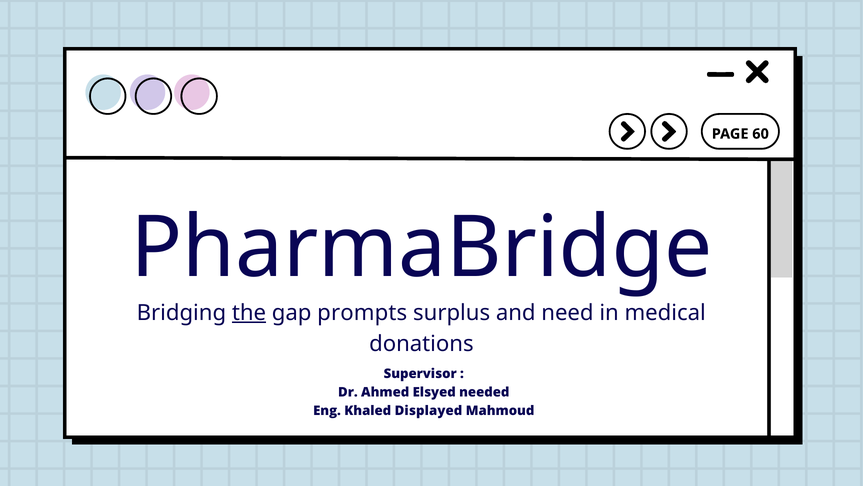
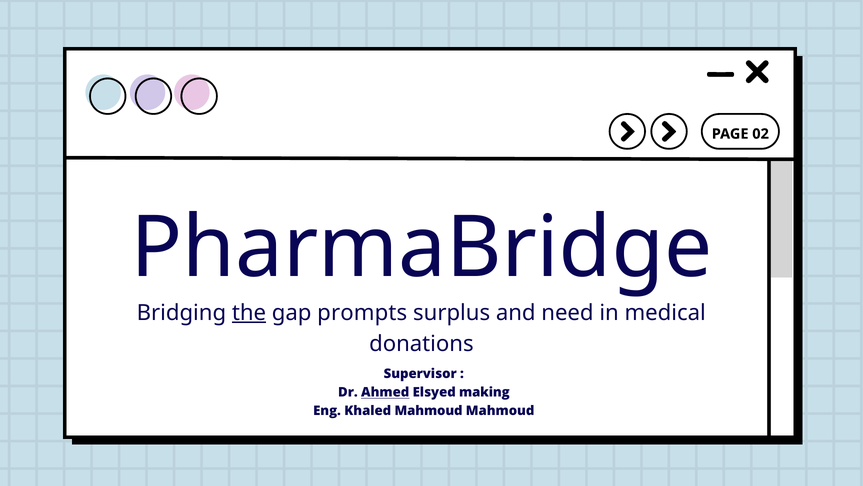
60: 60 -> 02 (761, 134)
Ahmed underline: none -> present (385, 392)
needed: needed -> making (484, 392)
Khaled Displayed: Displayed -> Mahmoud (429, 411)
